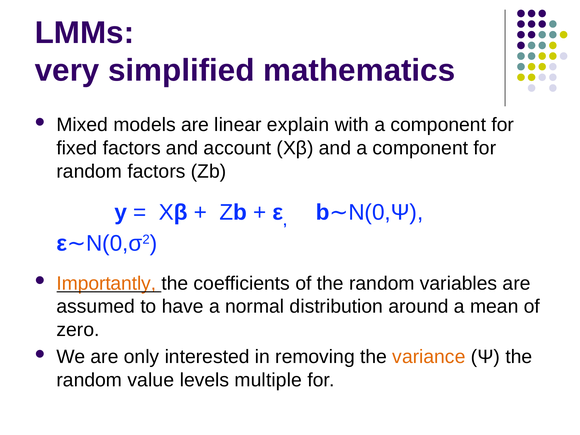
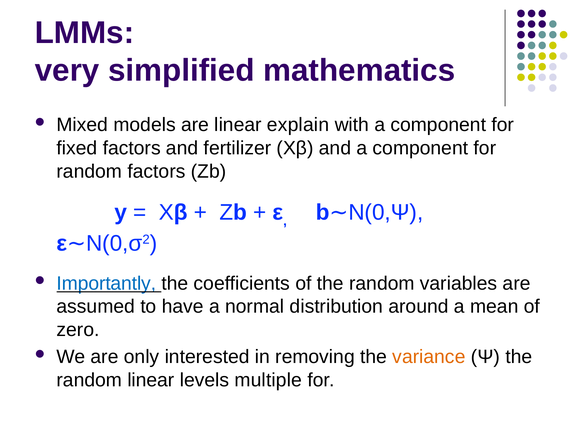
account: account -> fertilizer (237, 148)
Importantly colour: orange -> blue (106, 283)
random value: value -> linear (151, 380)
